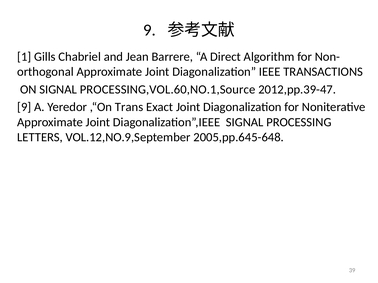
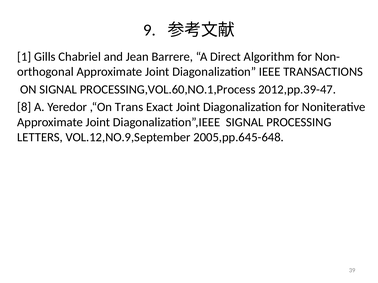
PROCESSING,VOL.60,NO.1,Source: PROCESSING,VOL.60,NO.1,Source -> PROCESSING,VOL.60,NO.1,Process (168, 90)
9: 9 -> 8 (24, 107)
